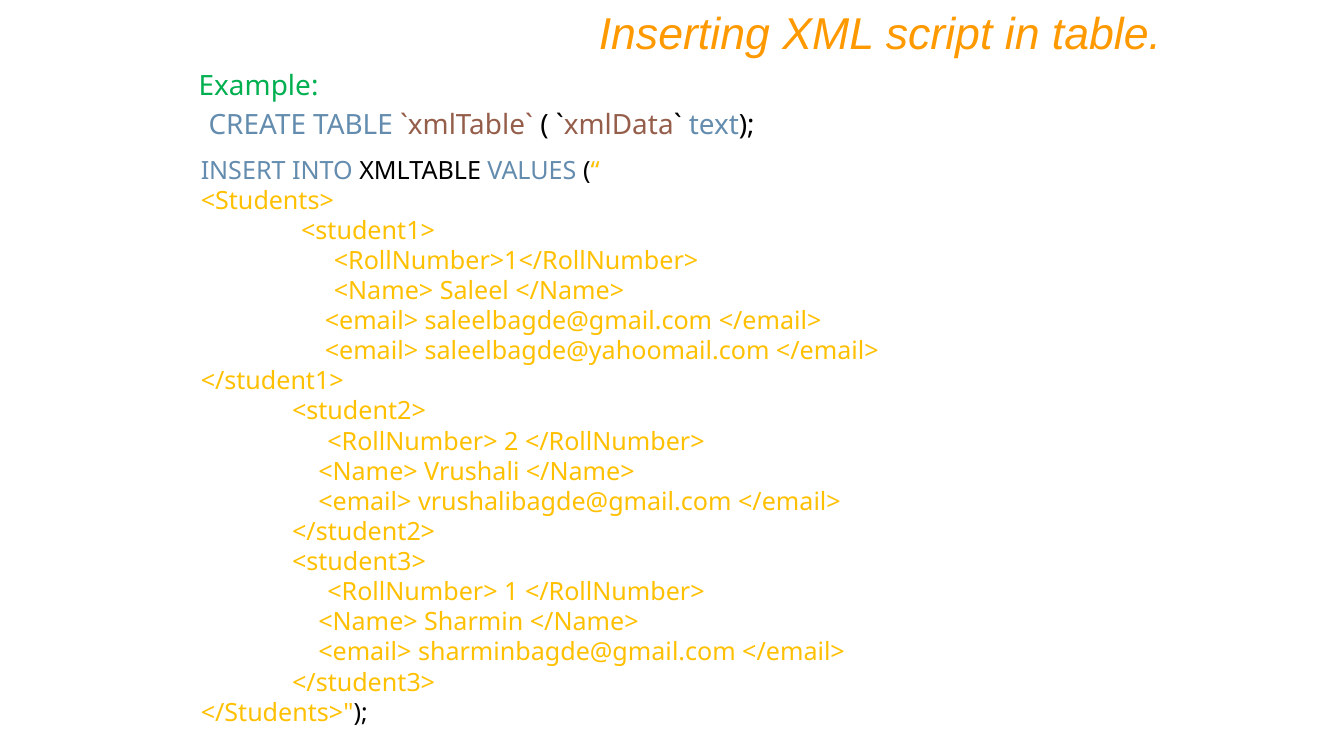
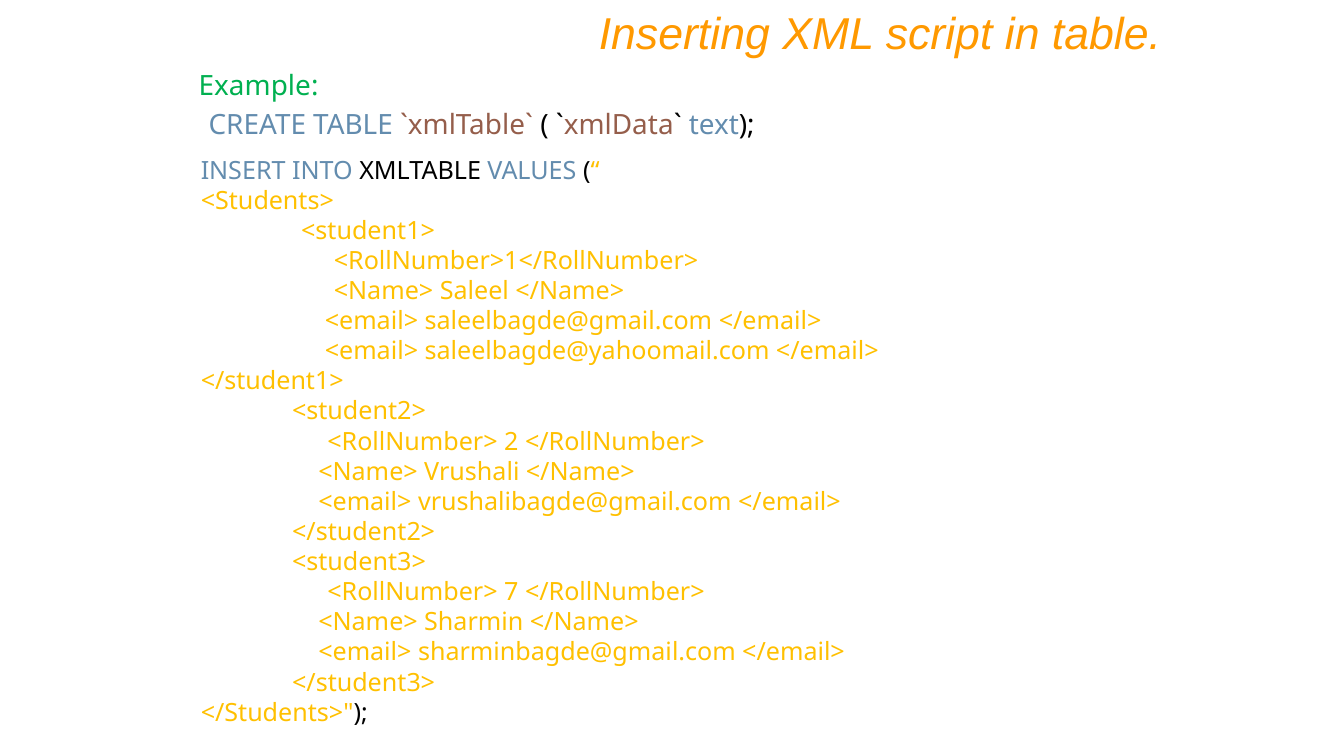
1: 1 -> 7 (511, 593)
